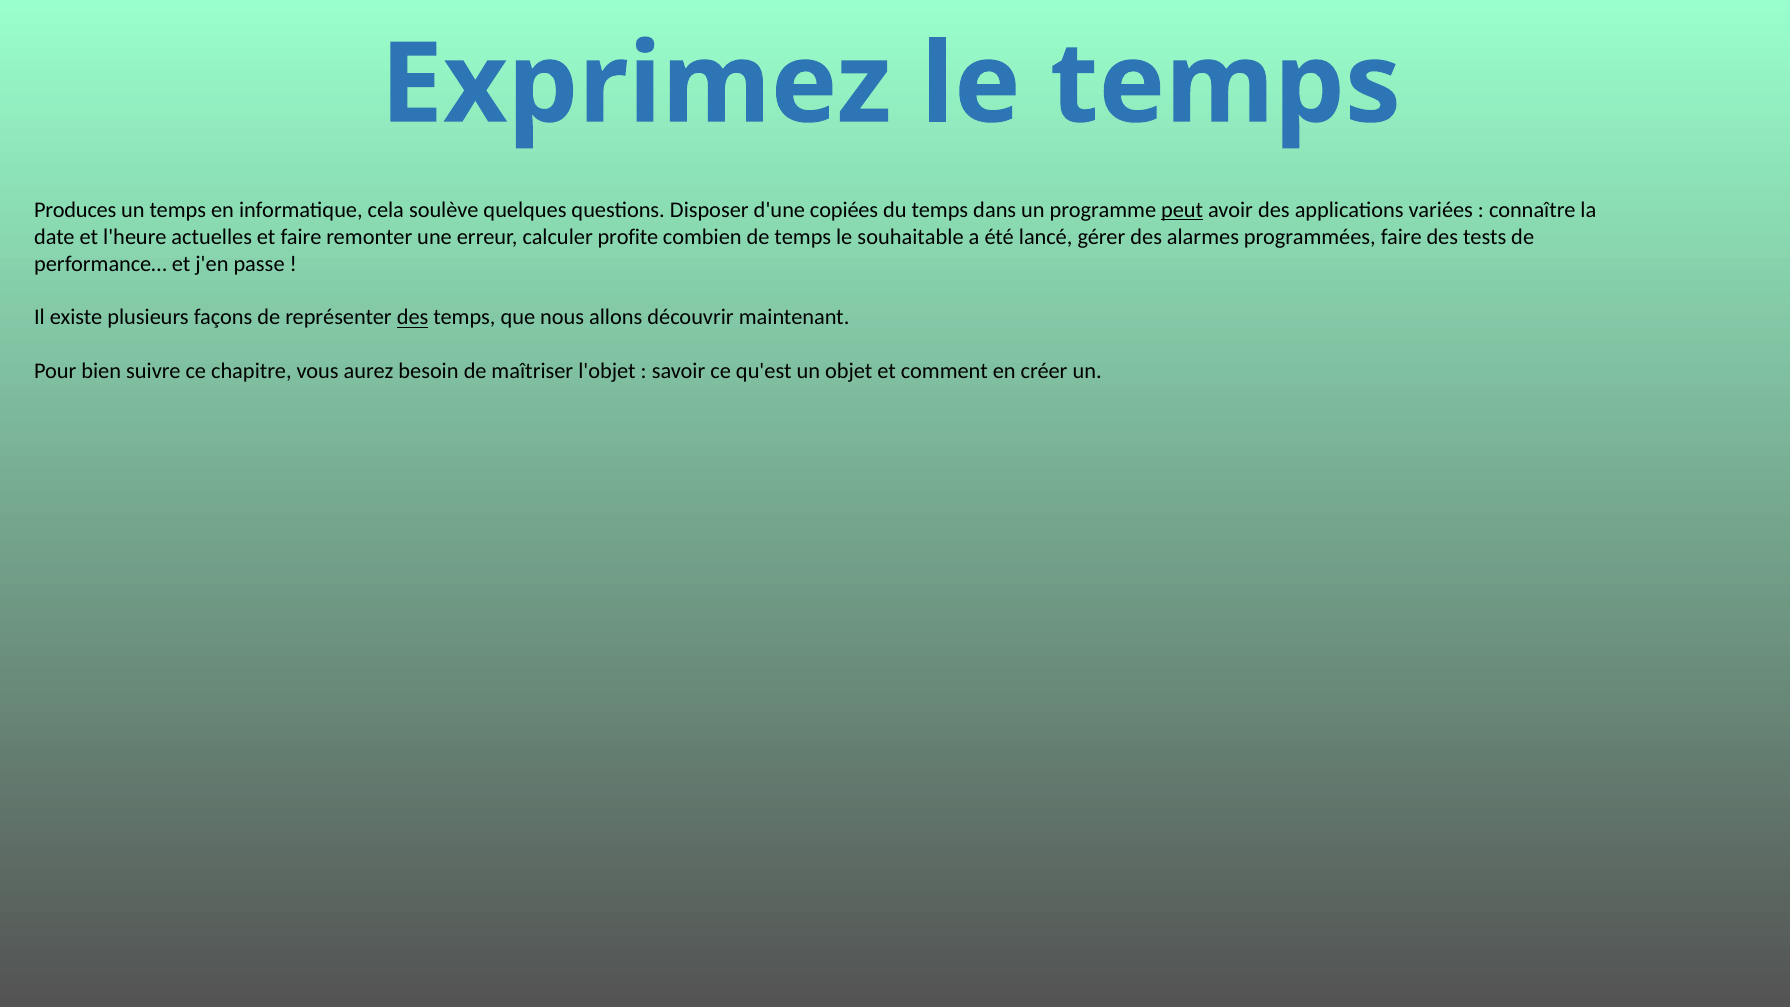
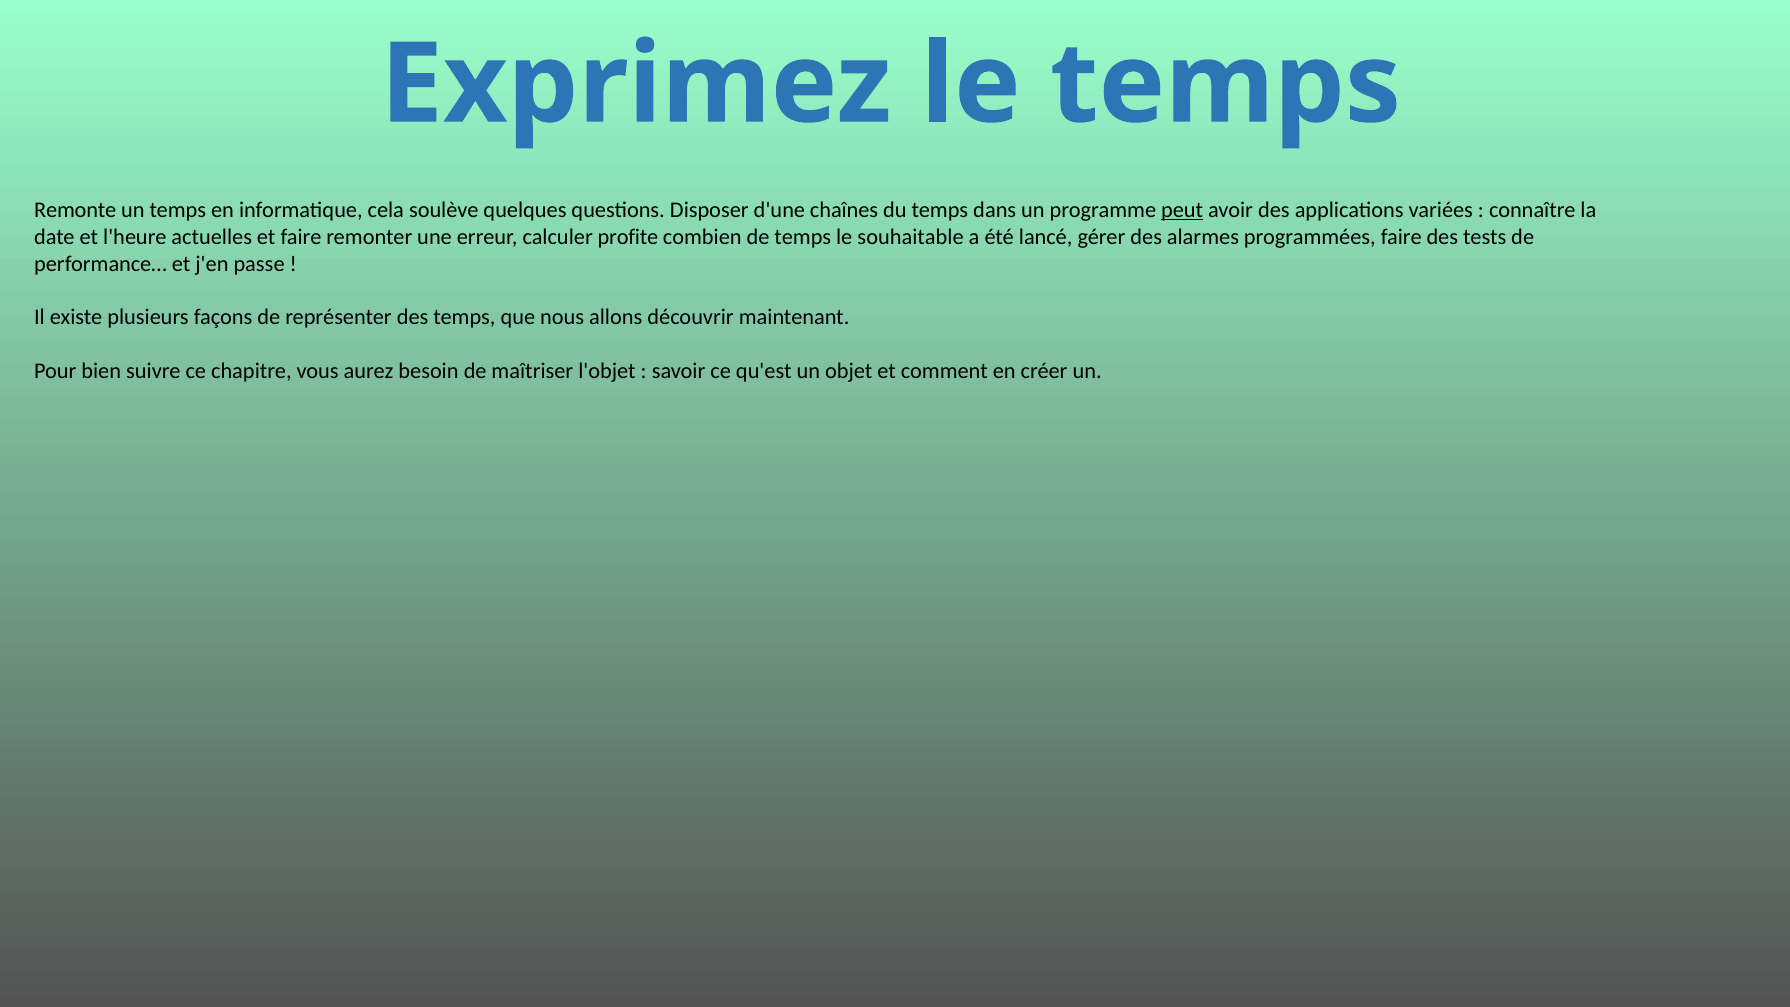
Produces: Produces -> Remonte (75, 210)
copiées: copiées -> chaînes (844, 210)
des underline: present -> none (413, 318)
